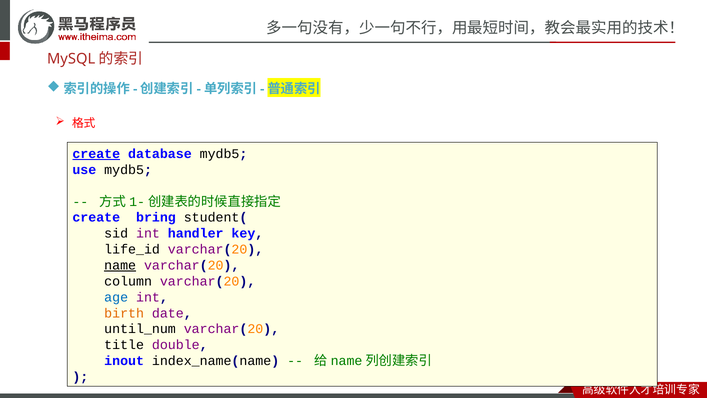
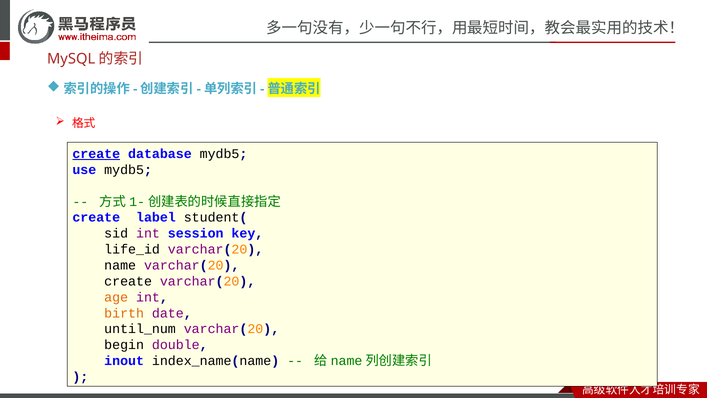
bring: bring -> label (156, 217)
handler: handler -> session (196, 233)
name underline: present -> none (120, 265)
column: column -> create (128, 281)
age colour: blue -> orange (116, 297)
title: title -> begin (124, 345)
